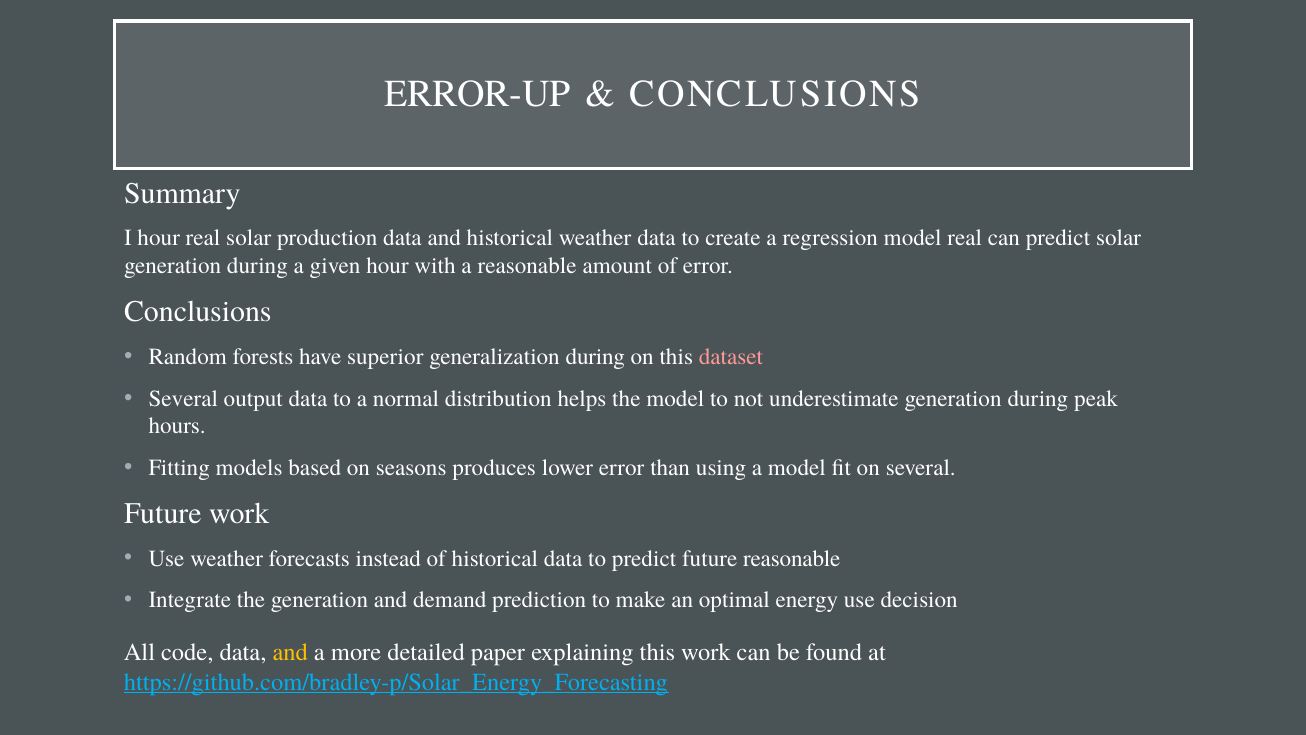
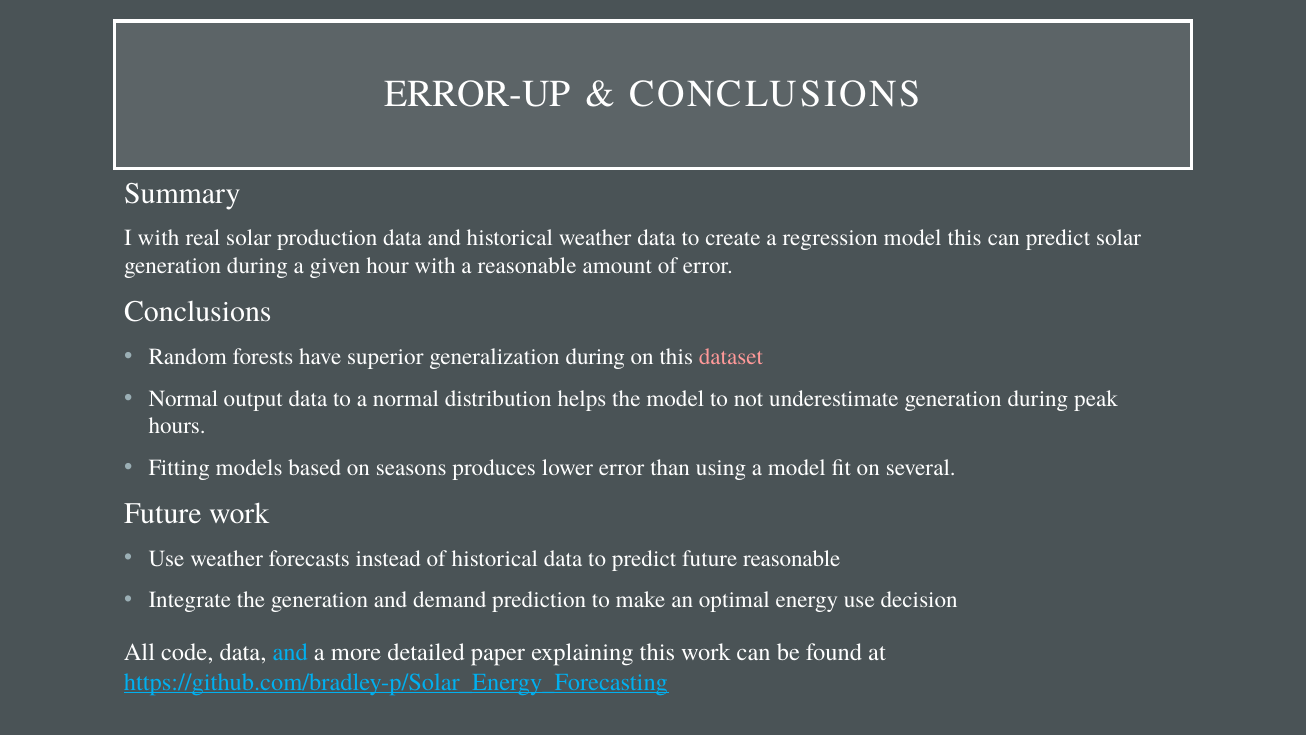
I hour: hour -> with (159, 238)
model real: real -> this (965, 238)
Several: Several -> Normal (183, 398)
and colour: yellow -> light blue (290, 652)
